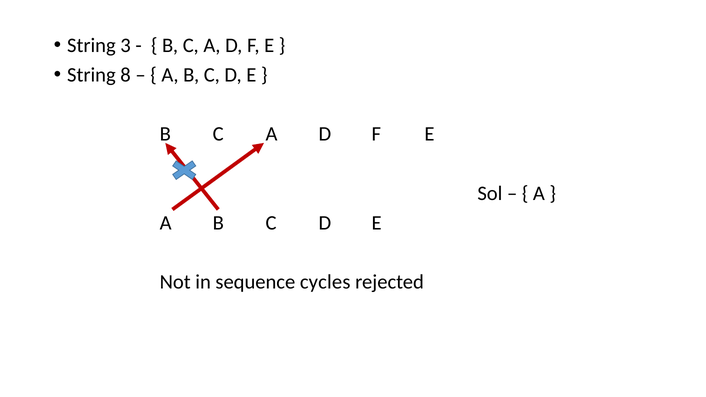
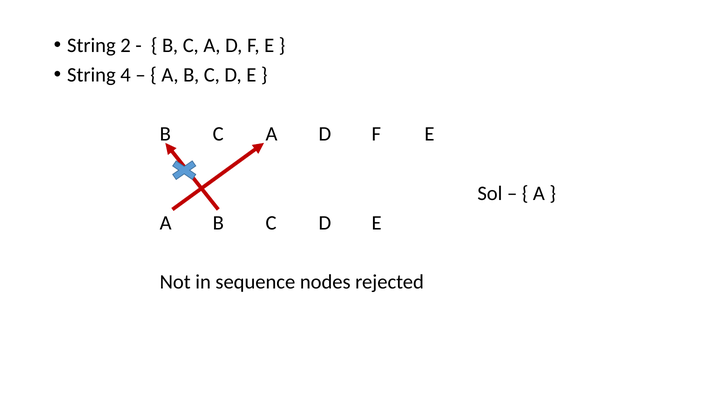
3: 3 -> 2 (126, 45)
8: 8 -> 4 (126, 75)
cycles: cycles -> nodes (325, 282)
